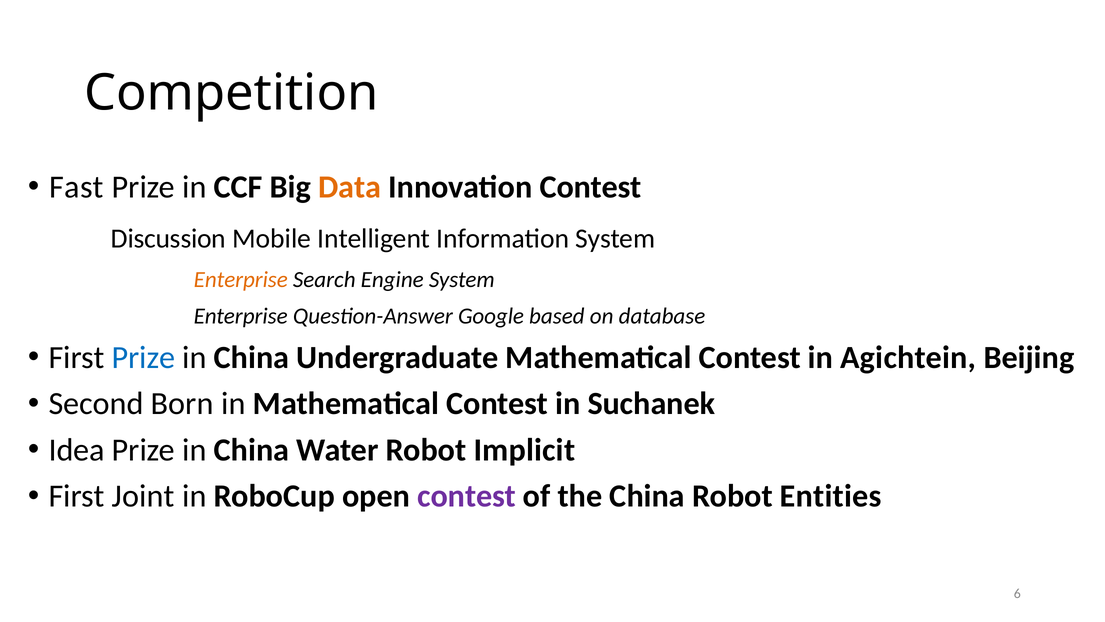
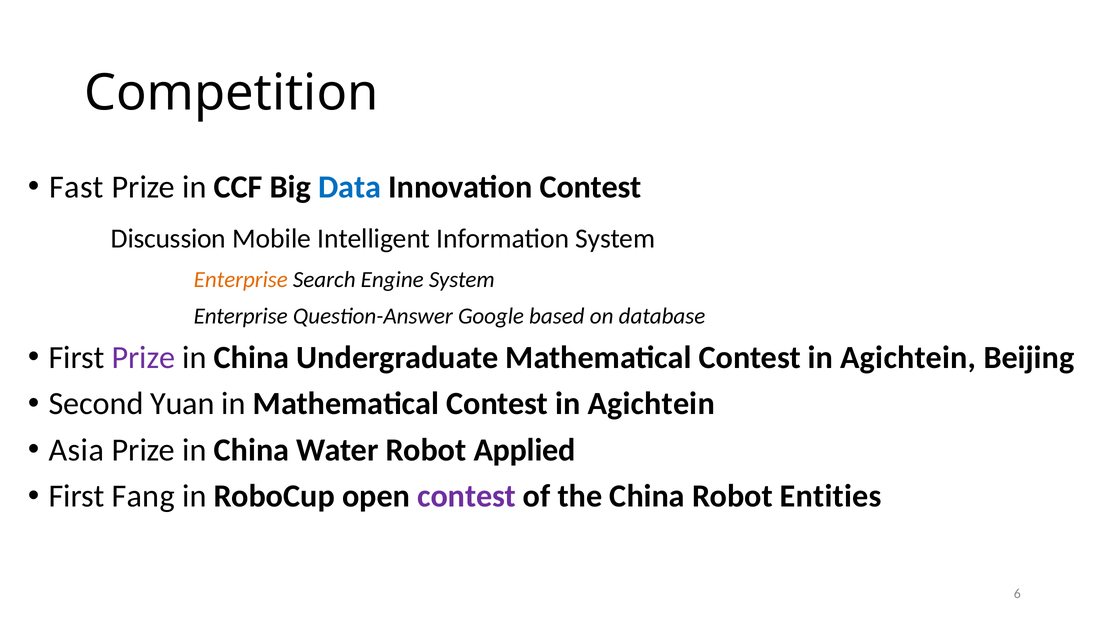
Data colour: orange -> blue (350, 187)
Prize colour: blue -> purple (143, 357)
Born: Born -> Yuan (182, 403)
Suchanek: Suchanek -> Agichtein (651, 403)
Idea: Idea -> Asia (76, 450)
Implicit: Implicit -> Applied (525, 450)
Joint: Joint -> Fang (143, 496)
